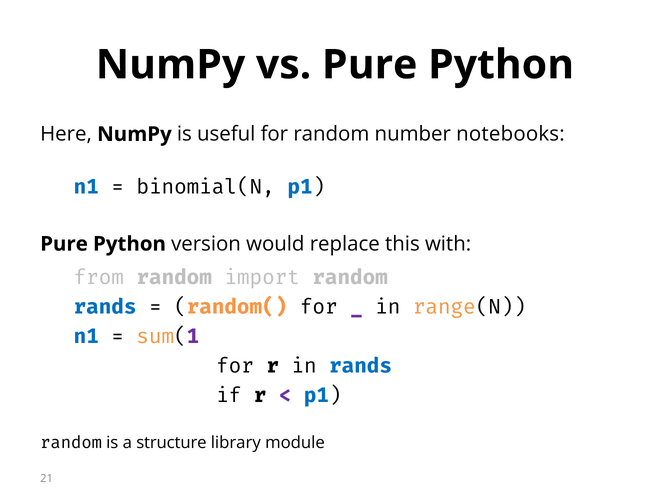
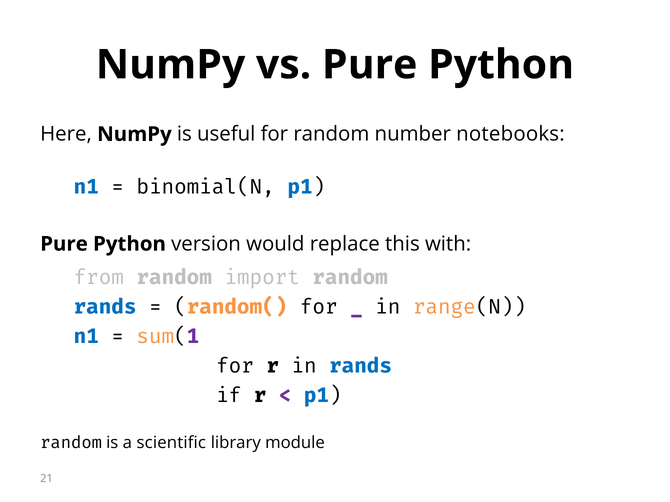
structure: structure -> scientific (171, 443)
